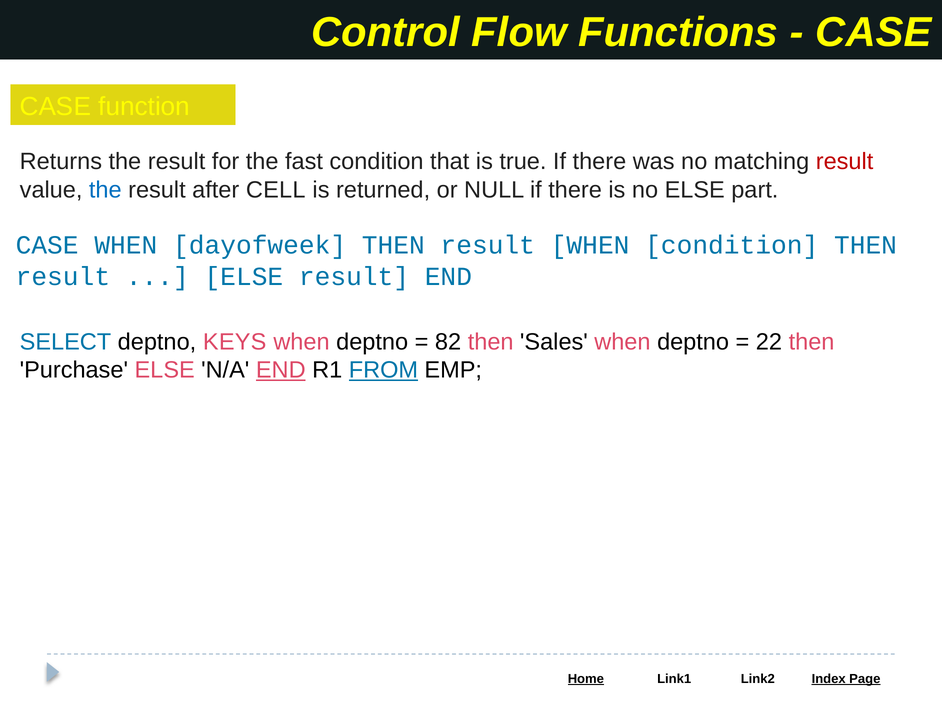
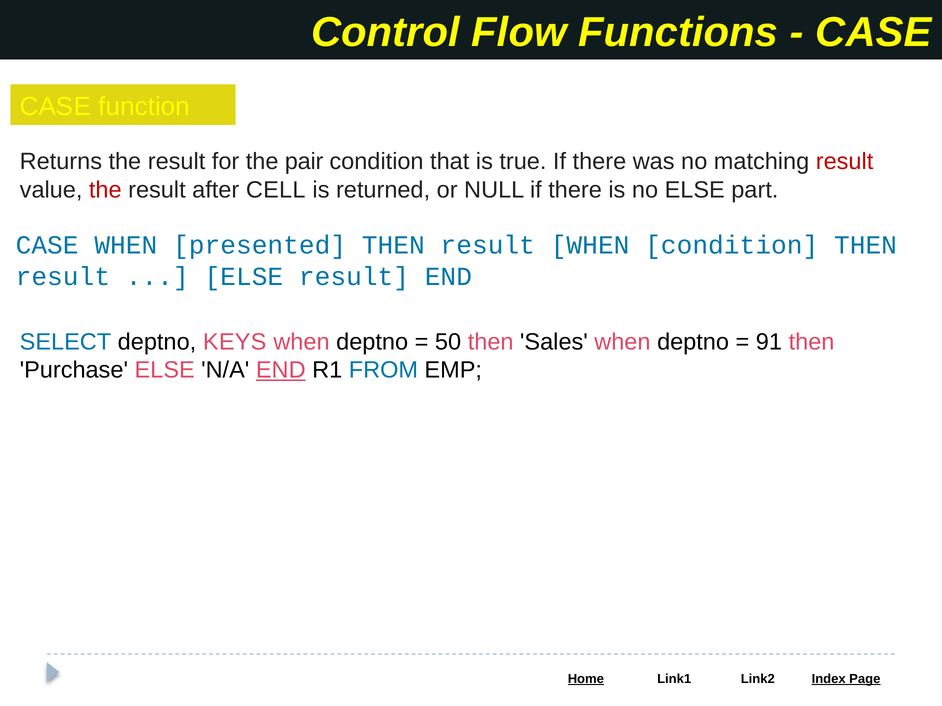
fast: fast -> pair (304, 162)
the colour: blue -> red (105, 190)
dayofweek: dayofweek -> presented (260, 245)
82: 82 -> 50 (448, 342)
22: 22 -> 91 (769, 342)
FROM underline: present -> none (383, 370)
